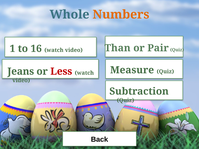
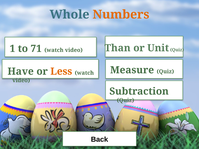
Pair: Pair -> Unit (158, 48)
16: 16 -> 71 (36, 49)
Jeans: Jeans -> Have (21, 72)
Less colour: red -> orange (61, 72)
